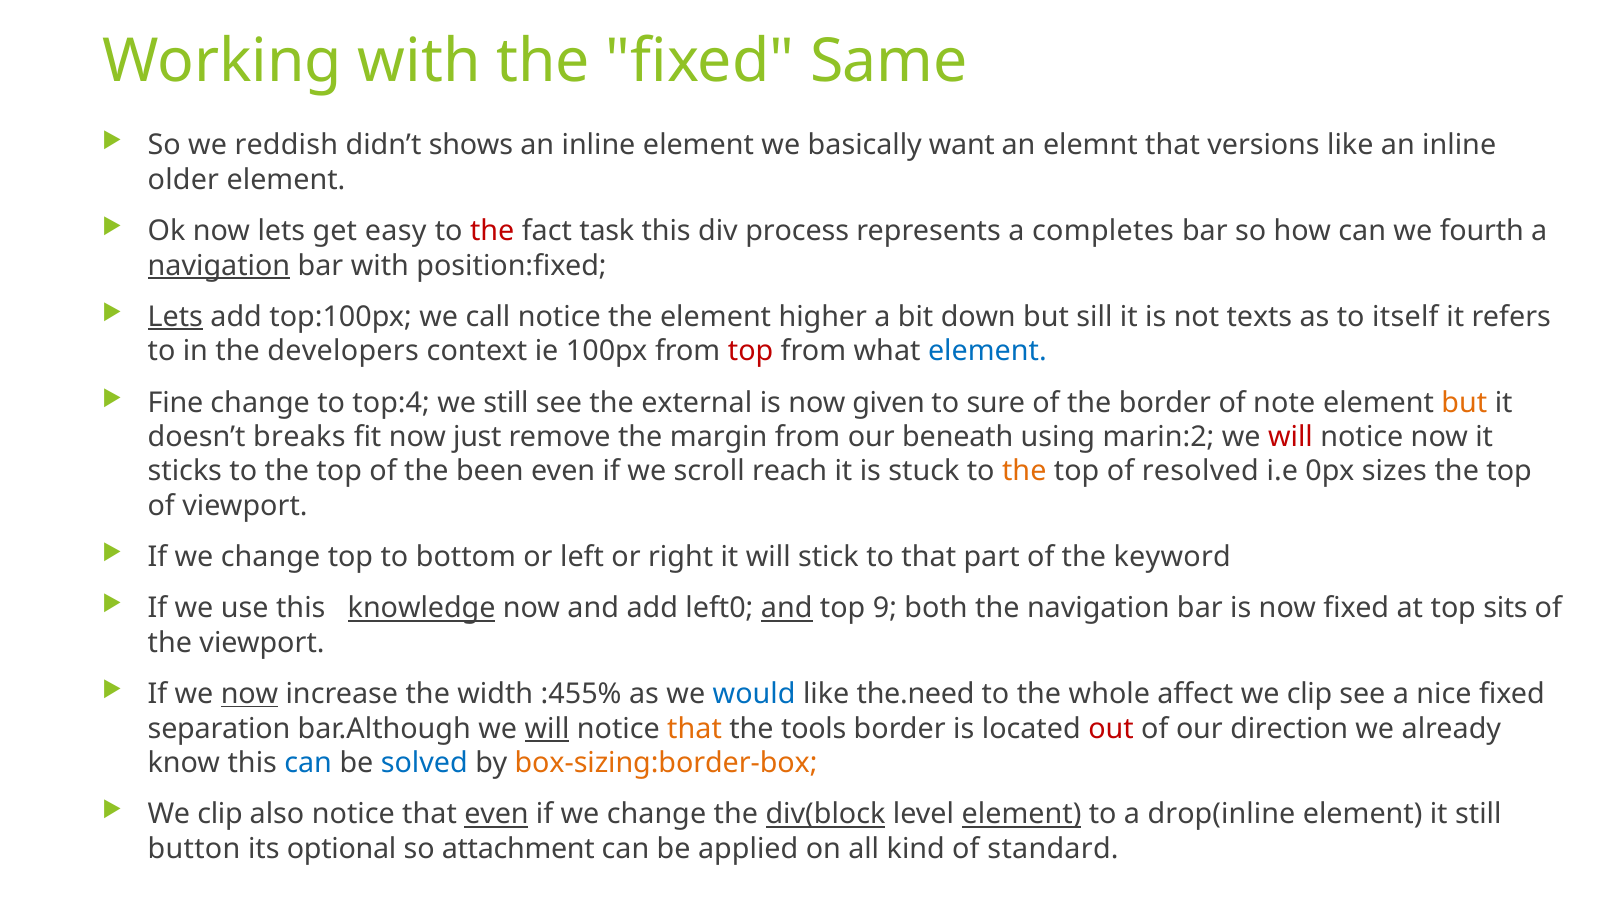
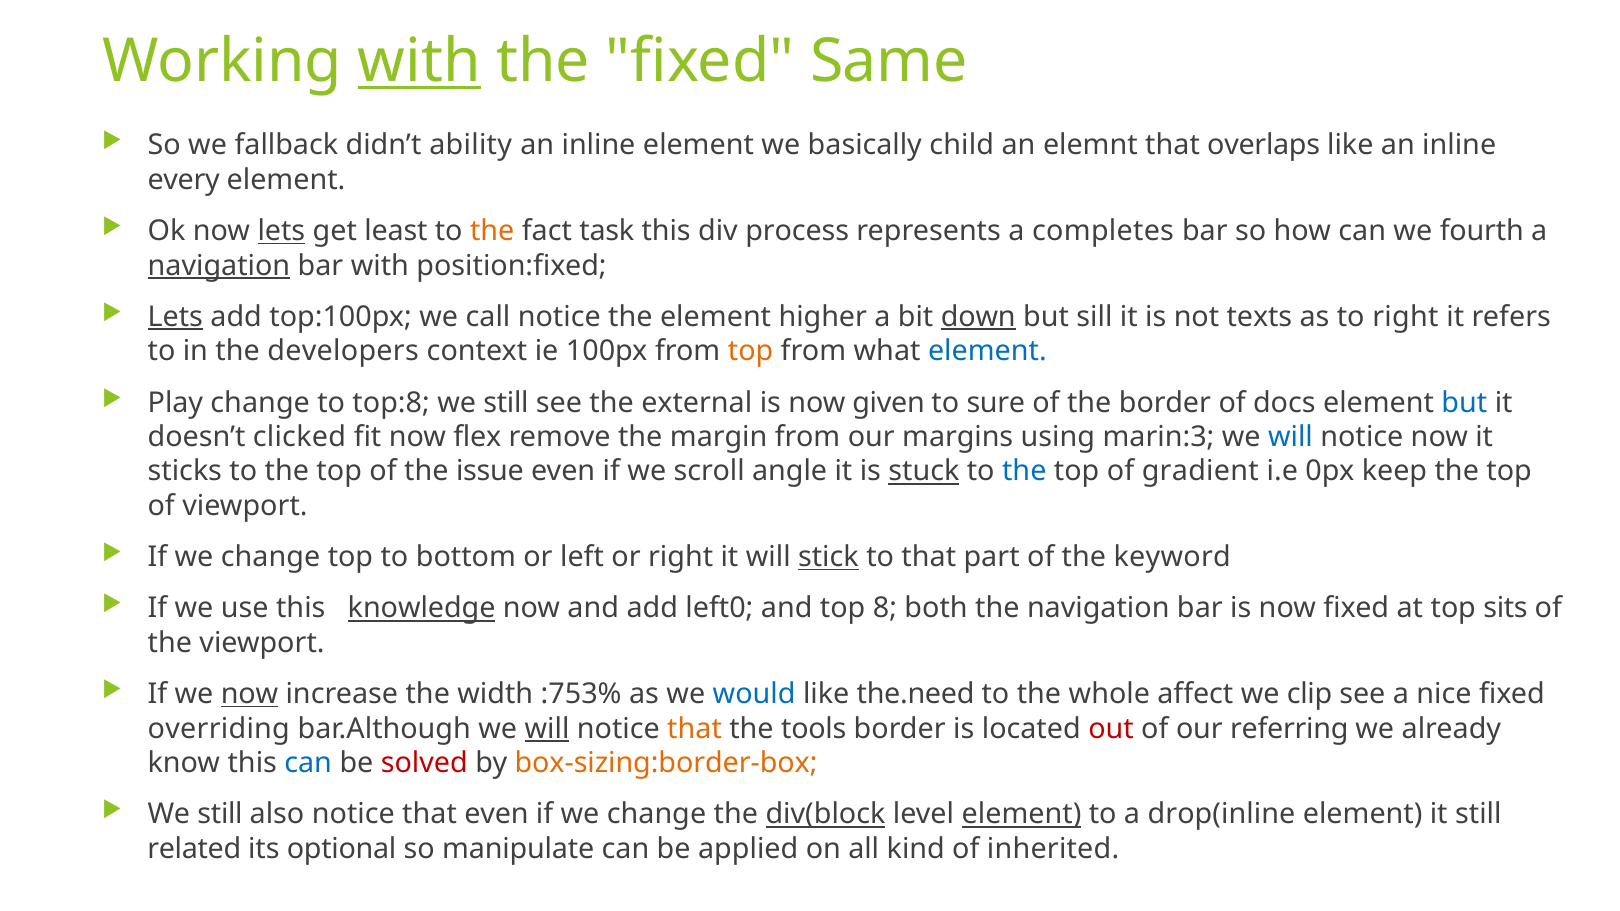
with underline: none -> present (419, 62)
reddish: reddish -> fallback (286, 145)
shows: shows -> ability (471, 145)
want: want -> child (962, 145)
versions: versions -> overlaps (1264, 145)
older: older -> every (184, 180)
lets underline: none -> present (281, 231)
easy: easy -> least (396, 231)
the colour: red -> orange (492, 231)
down underline: none -> present (978, 317)
to itself: itself -> right (1405, 317)
top colour: red -> orange (751, 351)
Fine: Fine -> Play (175, 403)
top:4: top:4 -> top:8 (391, 403)
note: note -> docs (1284, 403)
but colour: orange -> blue (1464, 403)
breaks: breaks -> clicked (299, 437)
just: just -> flex (477, 437)
beneath: beneath -> margins (958, 437)
marin:2: marin:2 -> marin:3 (1158, 437)
will colour: red -> blue (1290, 437)
been: been -> issue (490, 472)
reach: reach -> angle (790, 472)
stuck underline: none -> present (924, 472)
the colour: orange -> blue (1024, 472)
resolved: resolved -> gradient (1200, 472)
sizes: sizes -> keep (1394, 472)
stick underline: none -> present (828, 557)
and underline: present -> none (787, 609)
9: 9 -> 8 (885, 609)
:455%: :455% -> :753% (581, 694)
separation: separation -> overriding (219, 729)
direction: direction -> referring (1289, 729)
solved colour: blue -> red (424, 763)
clip: clip -> still (220, 815)
even underline: present -> none (496, 815)
button: button -> related (194, 849)
attachment: attachment -> manipulate (518, 849)
standard: standard -> inherited (1053, 849)
